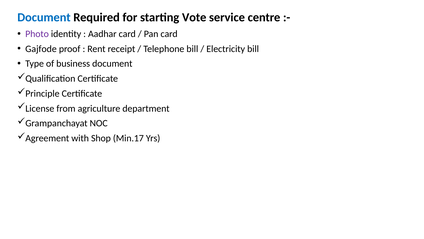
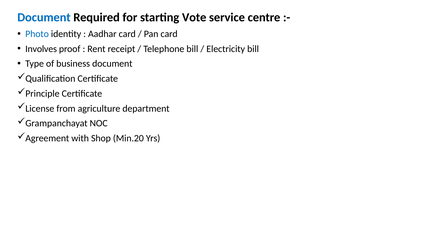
Photo colour: purple -> blue (37, 34)
Gajfode: Gajfode -> Involves (41, 49)
Min.17: Min.17 -> Min.20 (128, 138)
